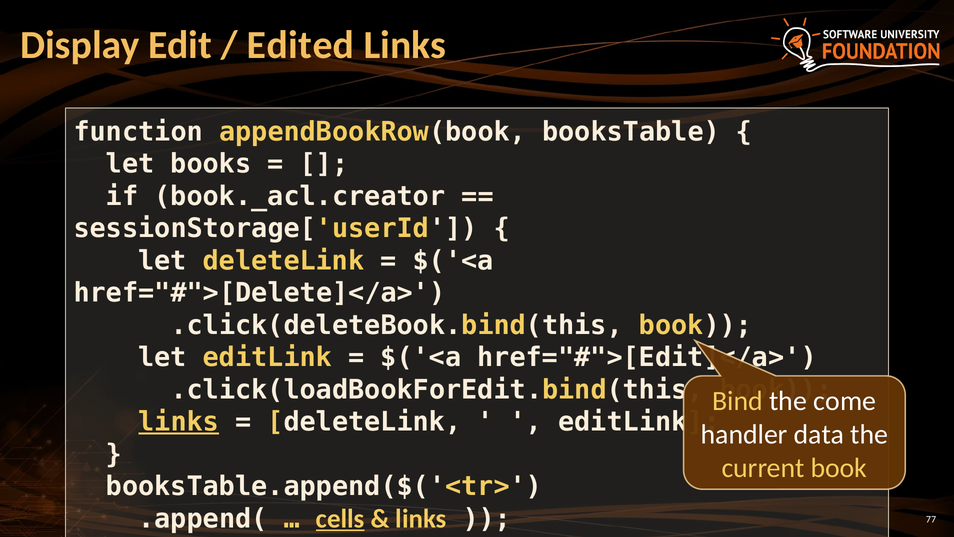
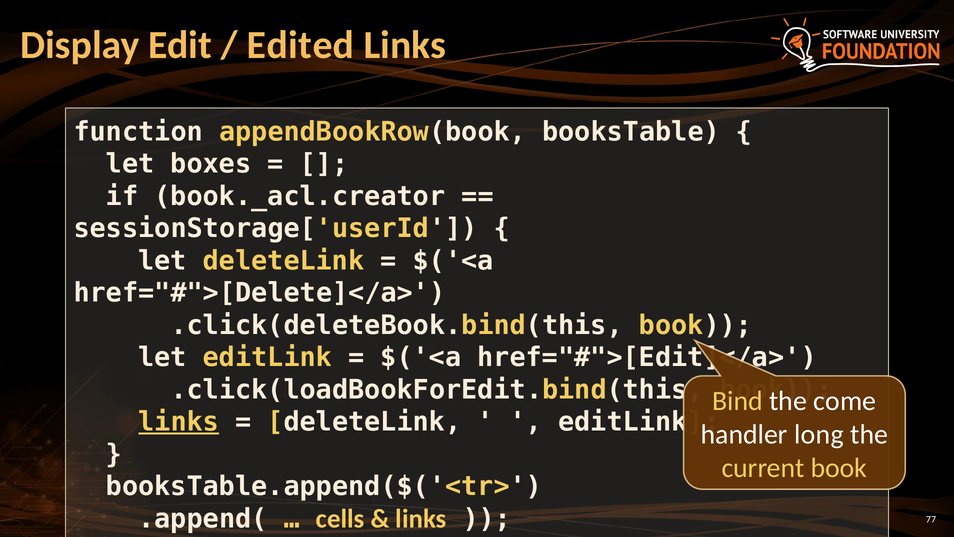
books: books -> boxes (211, 164)
data: data -> long (819, 434)
cells underline: present -> none (340, 518)
